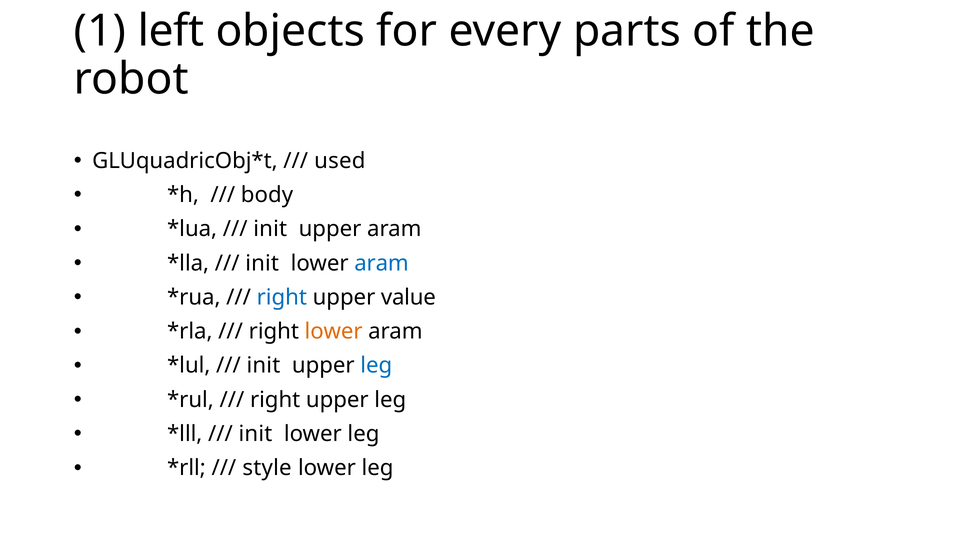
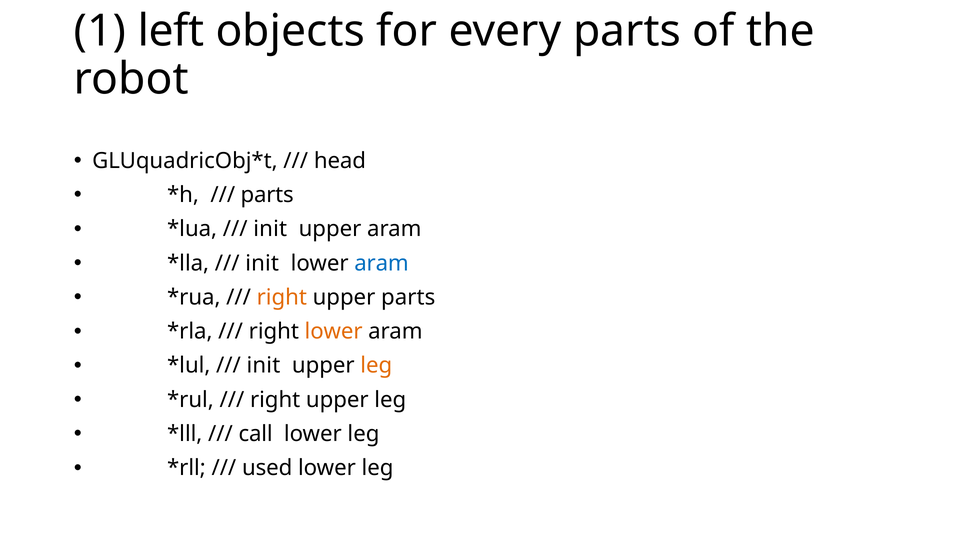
used: used -> head (340, 161)
body: body -> parts (267, 195)
right colour: blue -> orange (282, 297)
upper value: value -> parts (408, 297)
leg colour: blue -> orange (376, 365)
init: init -> call (256, 434)
style: style -> used (267, 468)
